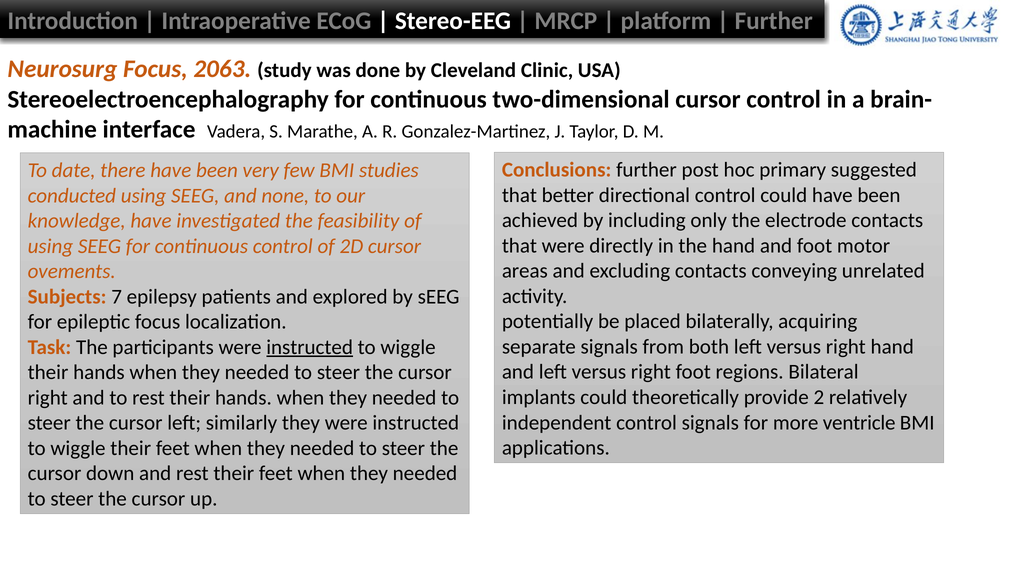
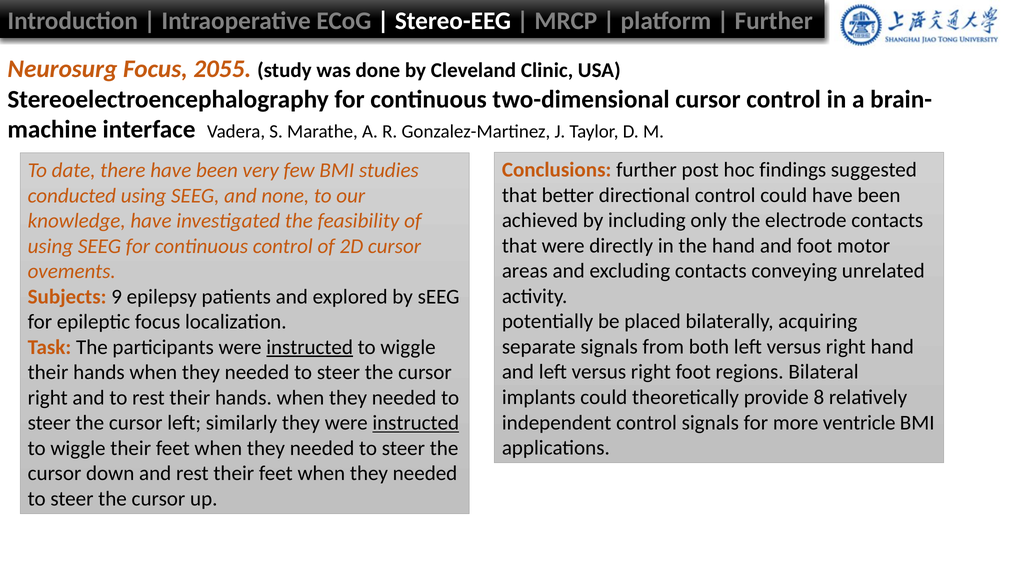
2063: 2063 -> 2055 (222, 69)
primary: primary -> findings (793, 170)
7: 7 -> 9 (117, 297)
2: 2 -> 8 (819, 397)
instructed underline: none -> present (416, 423)
